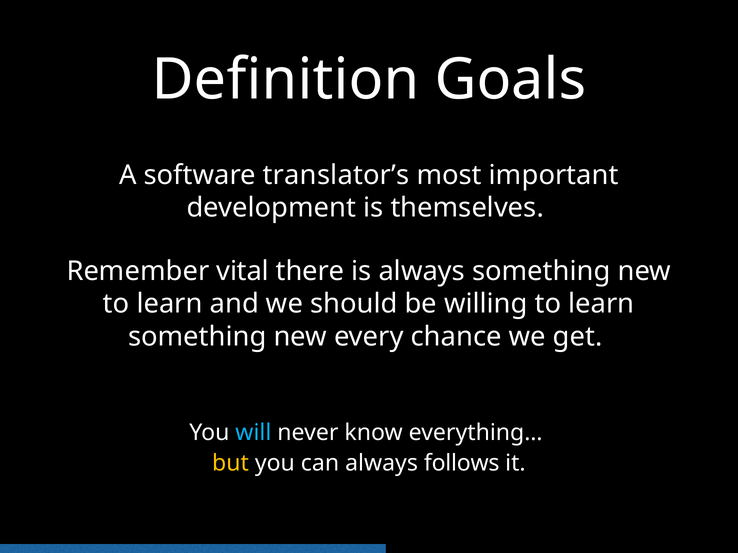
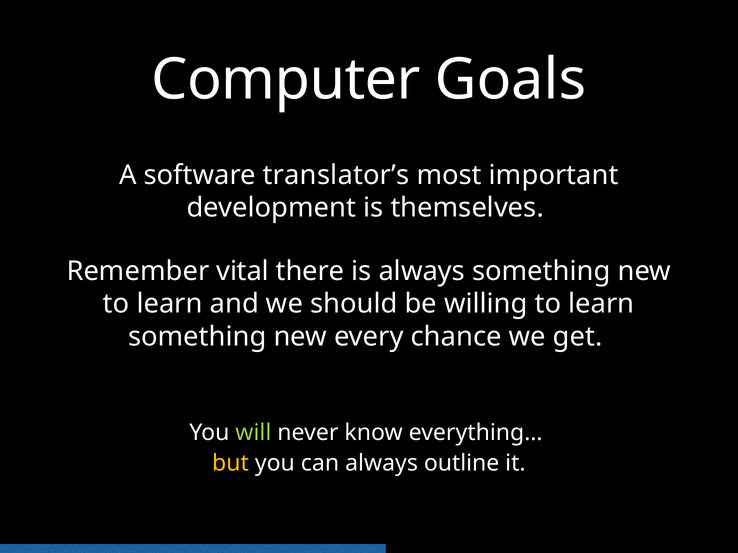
Definition: Definition -> Computer (286, 80)
will colour: light blue -> light green (253, 433)
follows: follows -> outline (462, 463)
